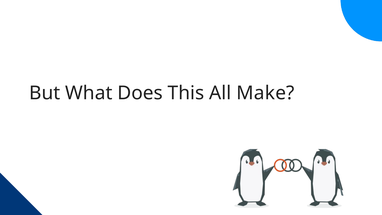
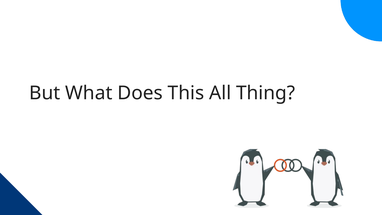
Make: Make -> Thing (266, 93)
